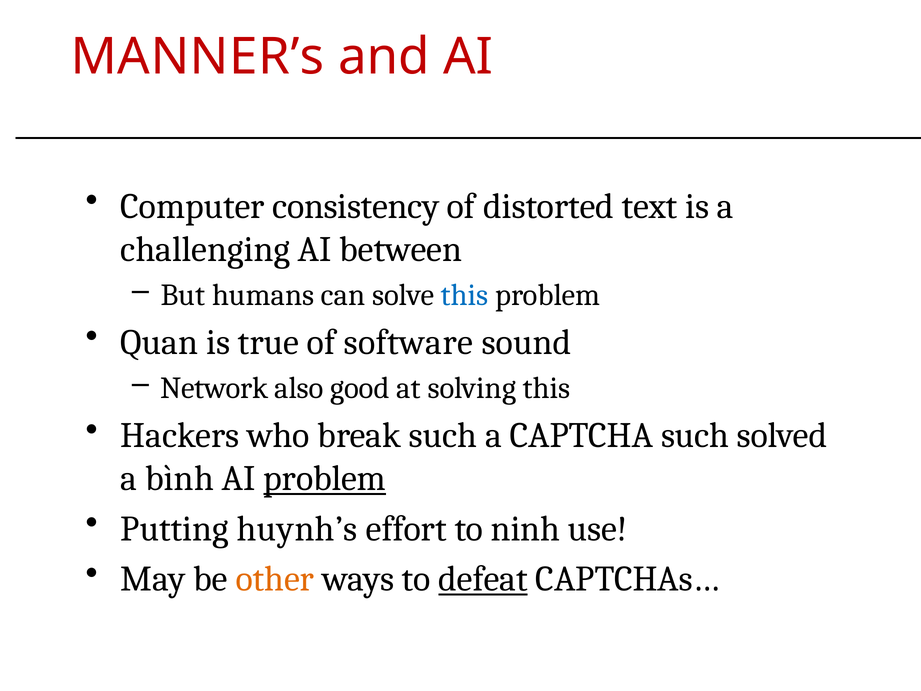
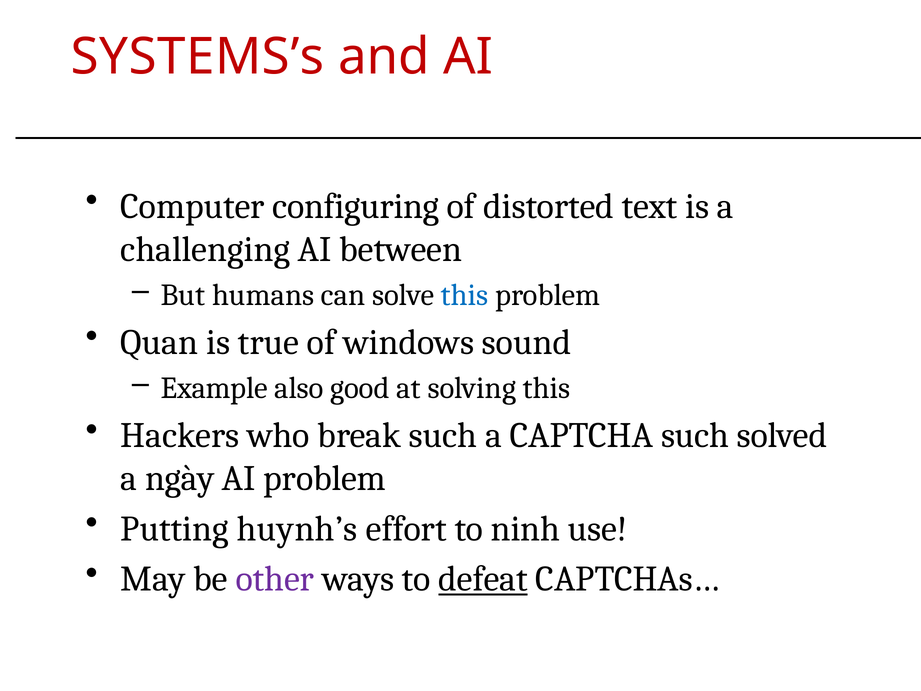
MANNER’s: MANNER’s -> SYSTEMS’s (198, 57)
consistency: consistency -> configuring (356, 206)
software: software -> windows (409, 342)
Network: Network -> Example (214, 388)
bình: bình -> ngày (180, 478)
problem underline: present -> none (325, 478)
other colour: orange -> purple (275, 579)
